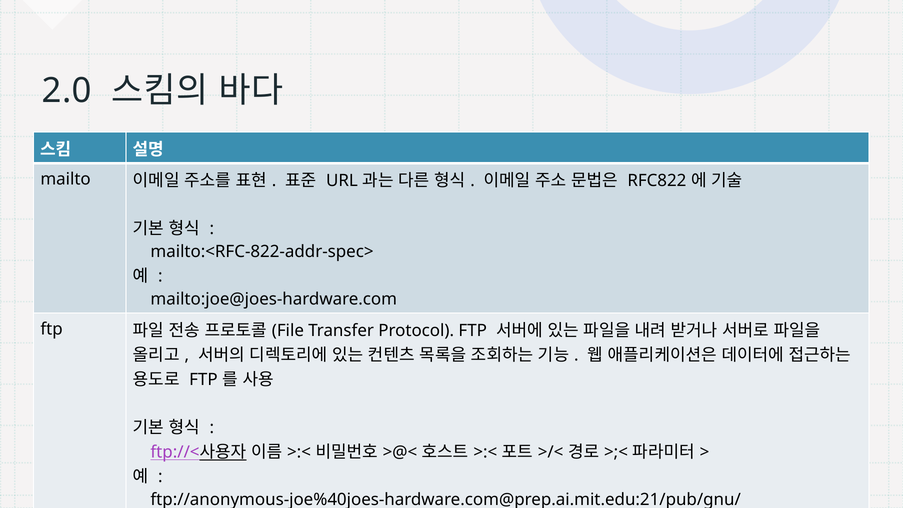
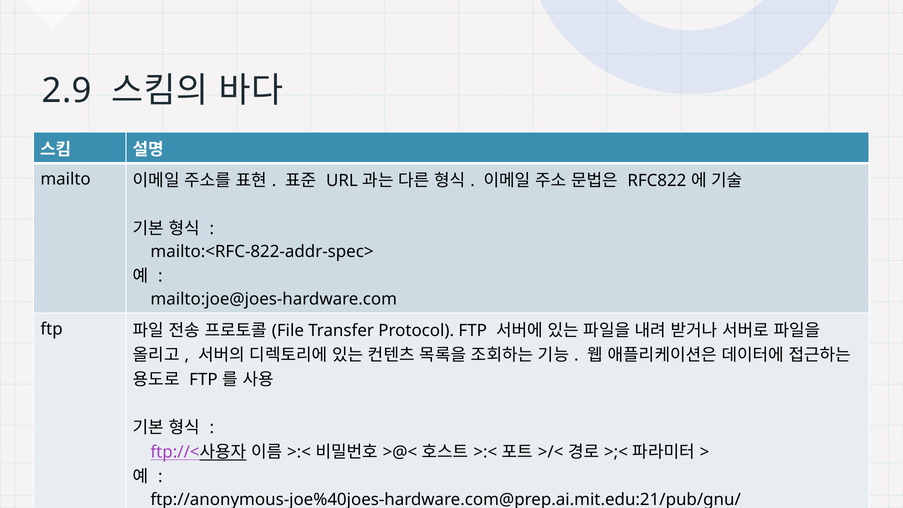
2.0: 2.0 -> 2.9 (67, 91)
